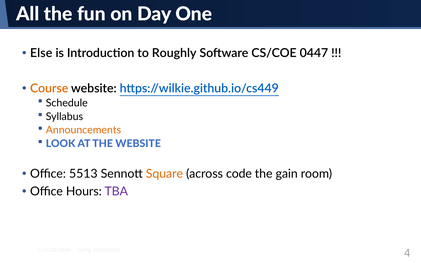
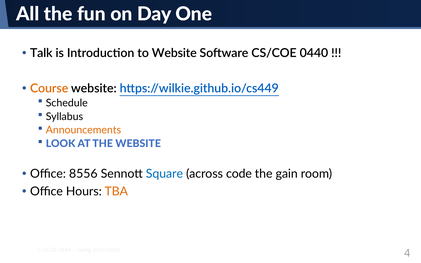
Else: Else -> Talk (41, 53)
to Roughly: Roughly -> Website (174, 53)
0447: 0447 -> 0440 (314, 53)
5513: 5513 -> 8556 (83, 174)
Square colour: orange -> blue (164, 174)
TBA colour: purple -> orange (116, 192)
